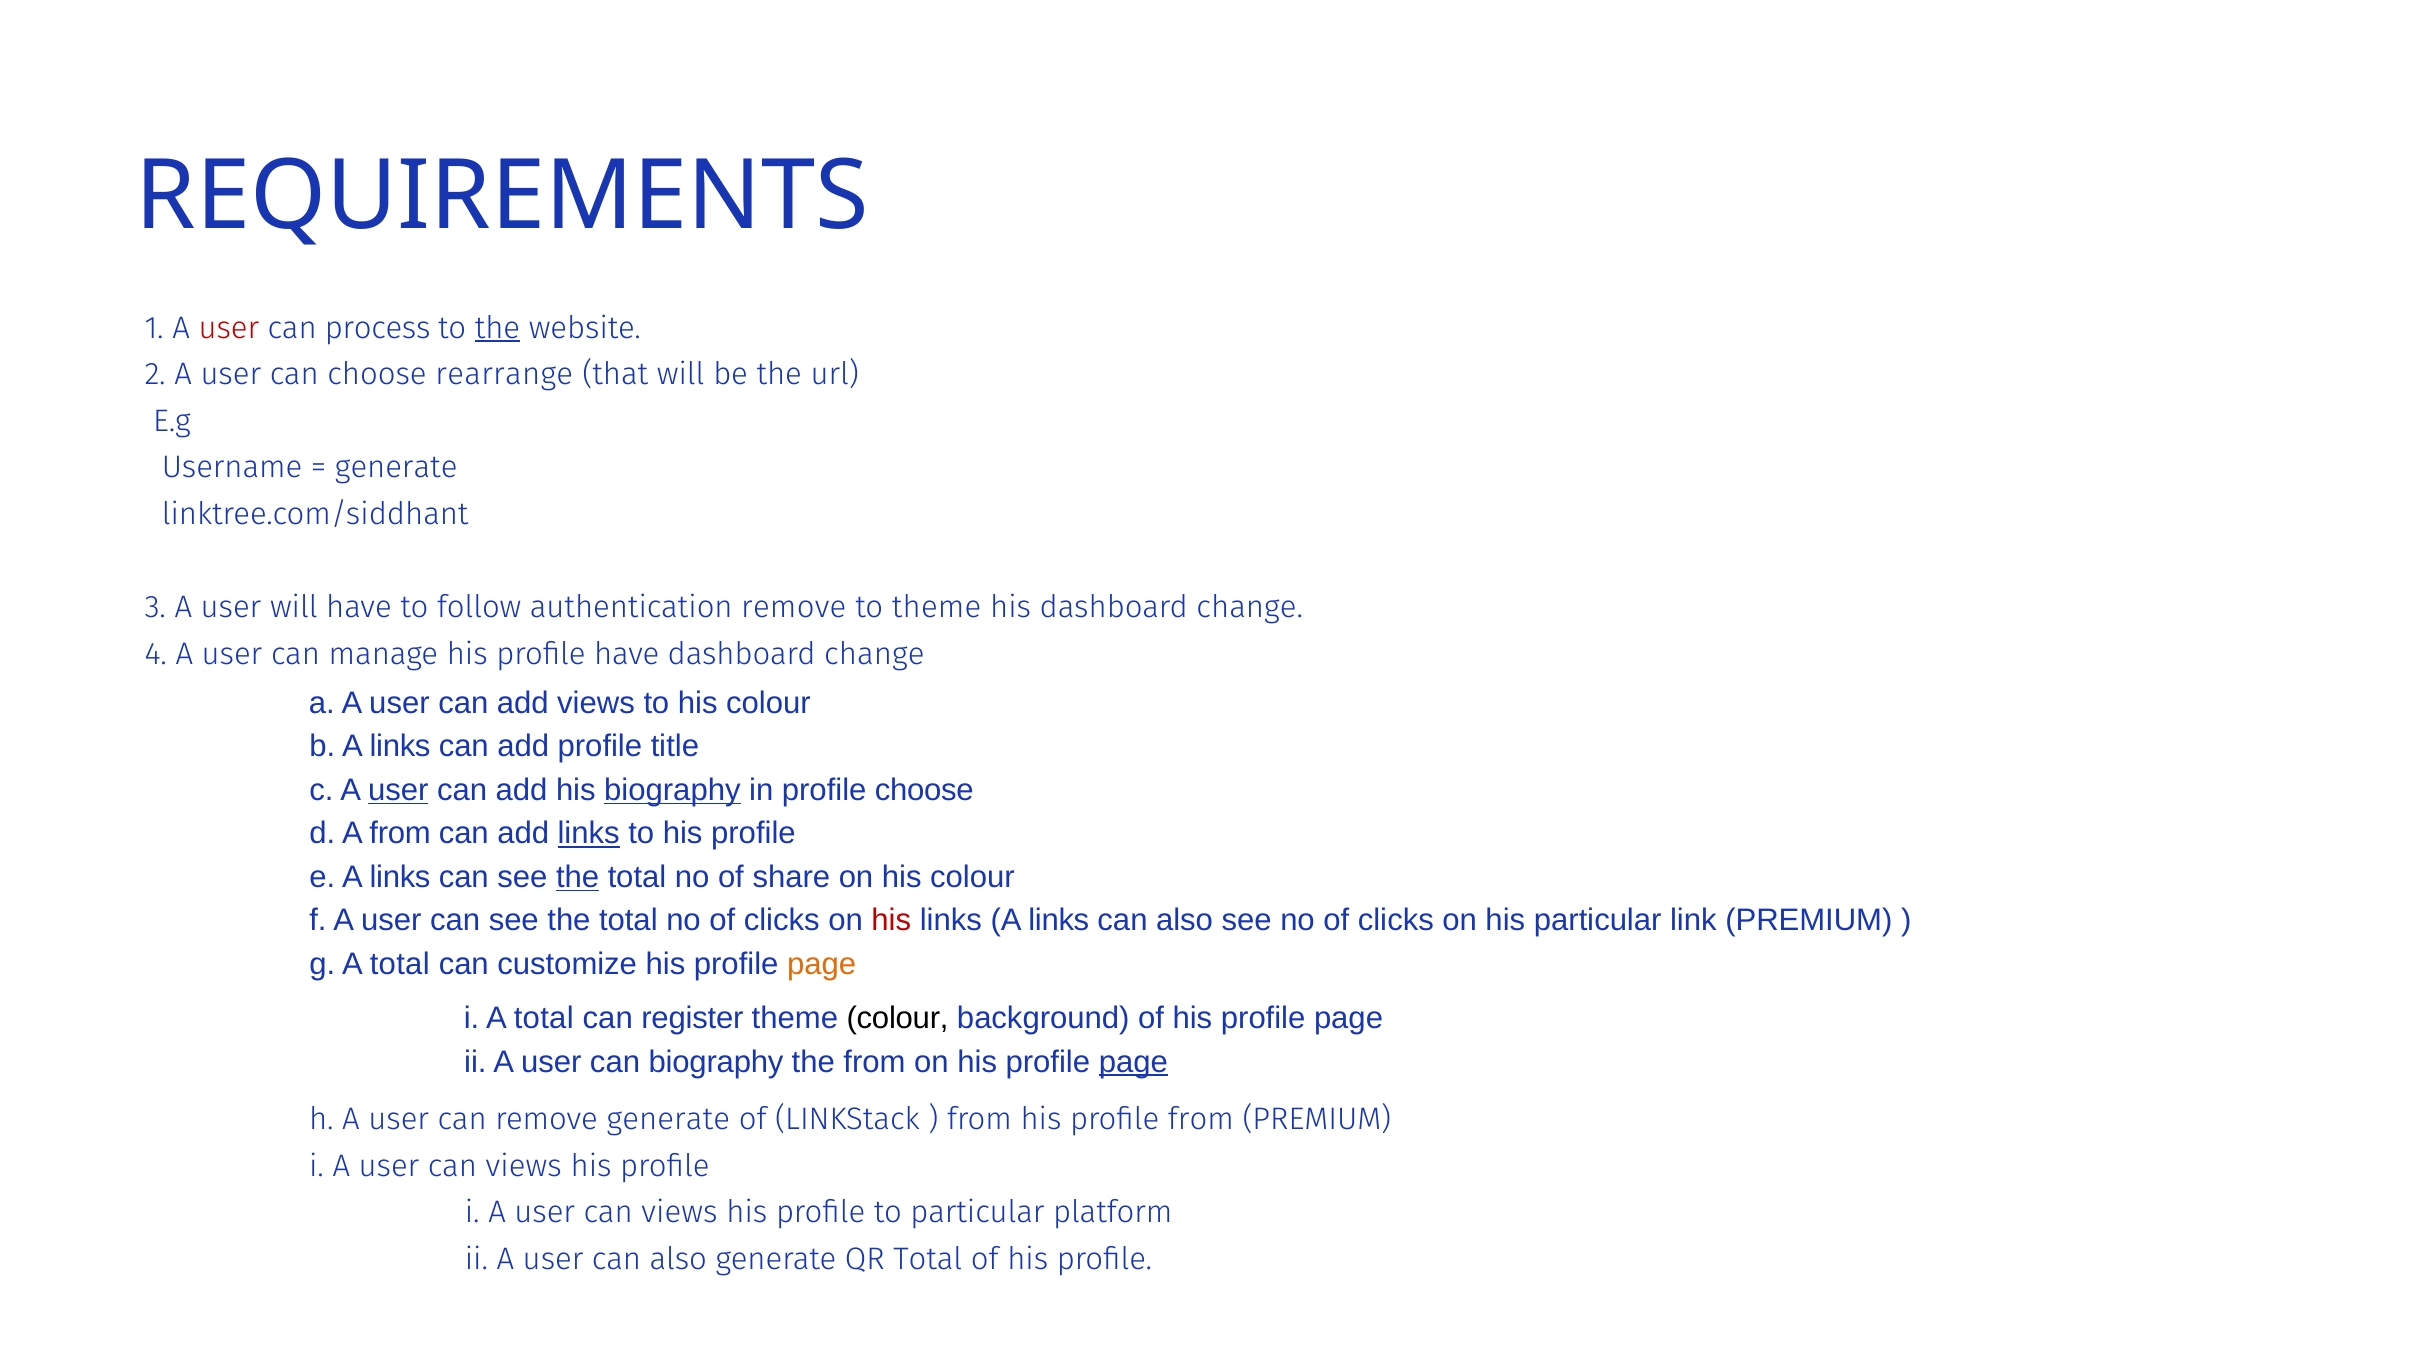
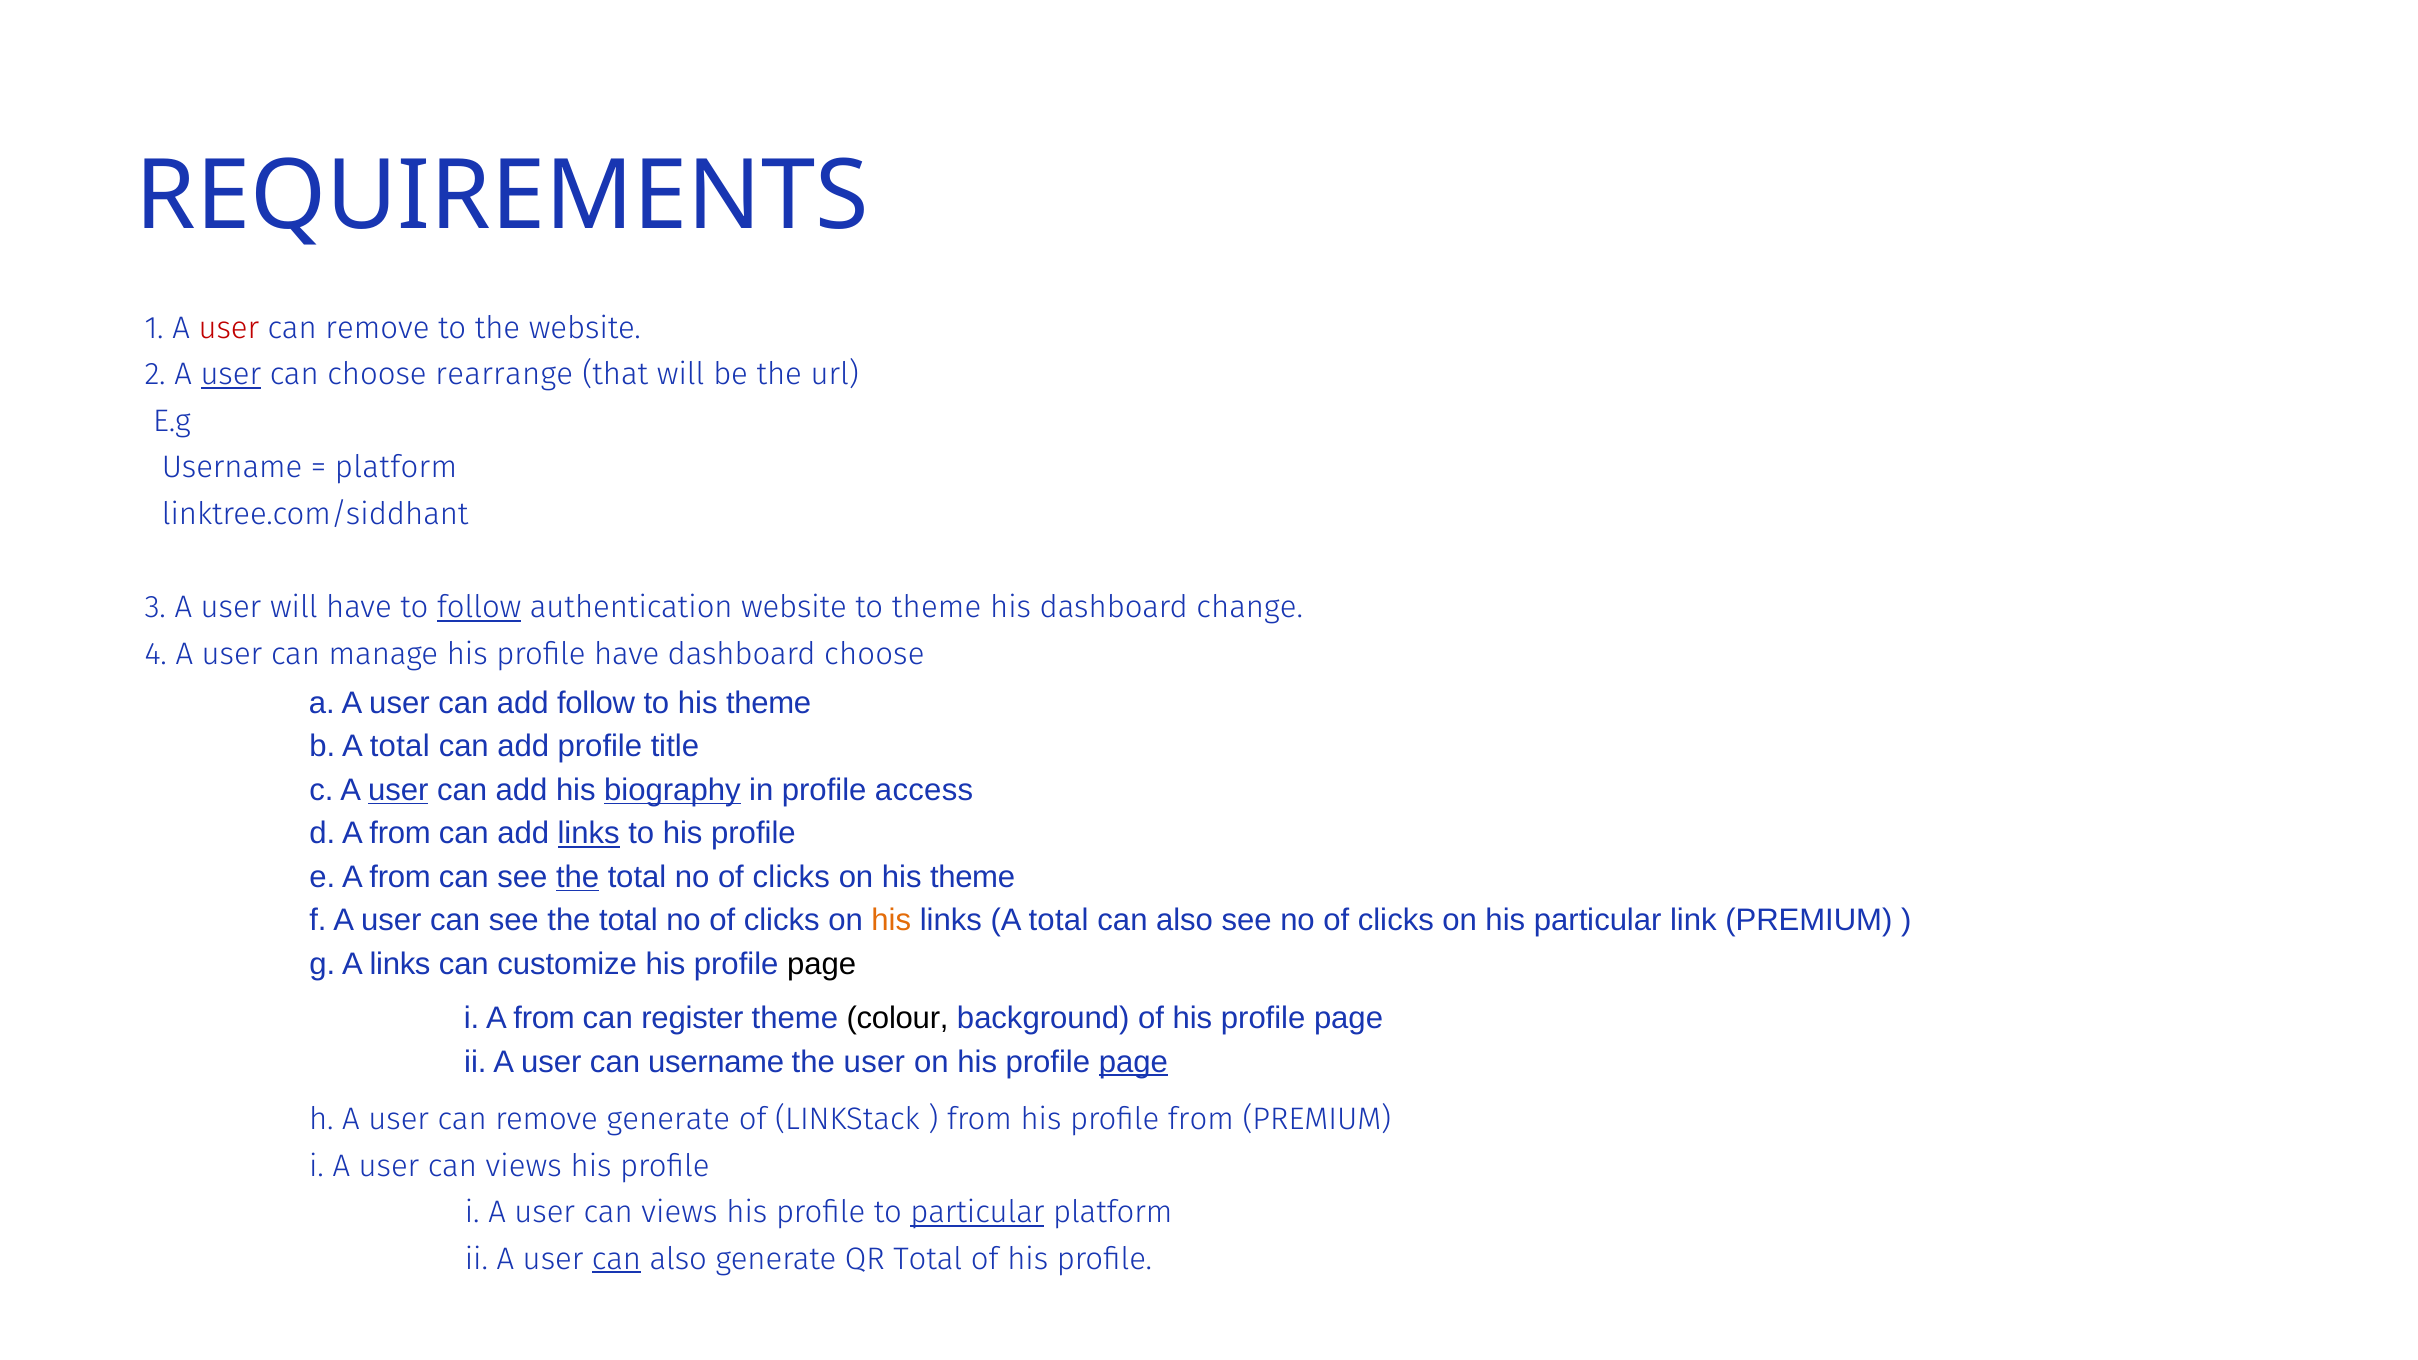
process: process -> remove (378, 328)
the underline: present -> none (497, 328)
user underline: none -> present (231, 375)
generate: generate -> platform (396, 468)
follow underline: none -> present (479, 607)
authentication remove: remove -> website (794, 607)
change: change -> choose (874, 654)
add views: views -> follow (596, 703)
to his colour: colour -> theme (769, 703)
b A links: links -> total (400, 747)
profile choose: choose -> access (924, 790)
e A links: links -> from (400, 877)
share: share -> clicks (791, 877)
on his colour: colour -> theme (973, 877)
his colour: red -> orange (891, 921)
links A links: links -> total (1059, 921)
g A total: total -> links (400, 964)
page colour: orange -> black (822, 964)
i A total: total -> from (544, 1018)
can biography: biography -> username (716, 1062)
the from: from -> user (874, 1062)
particular underline: none -> present (977, 1212)
can underline: none -> present (617, 1259)
